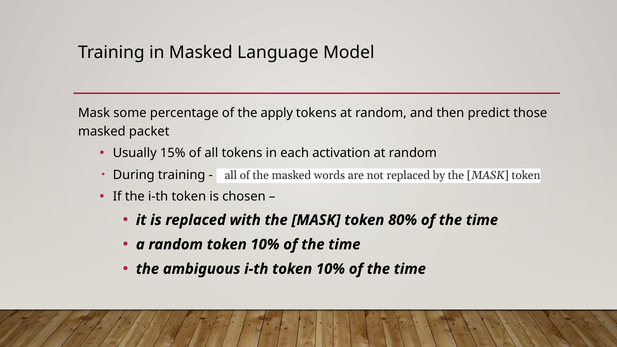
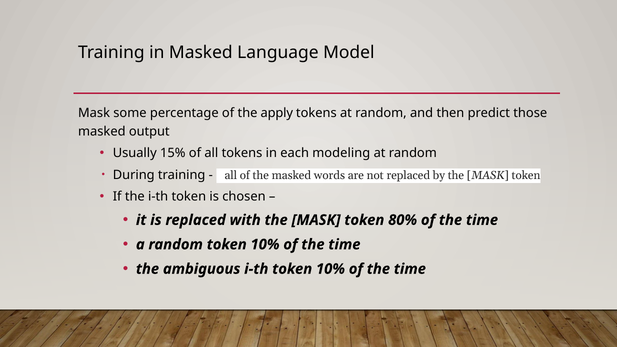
packet: packet -> output (149, 131)
activation: activation -> modeling (341, 153)
